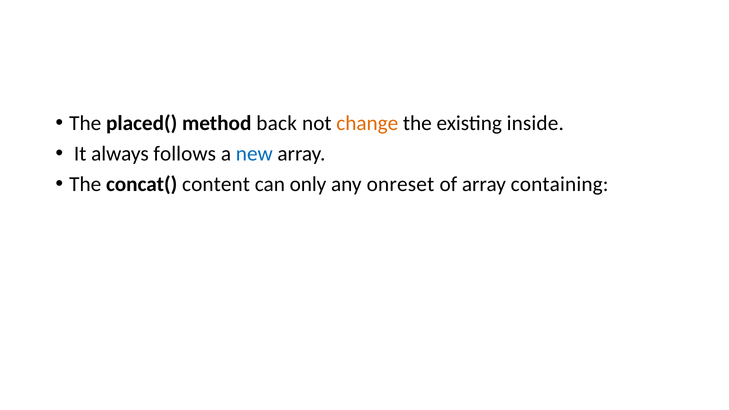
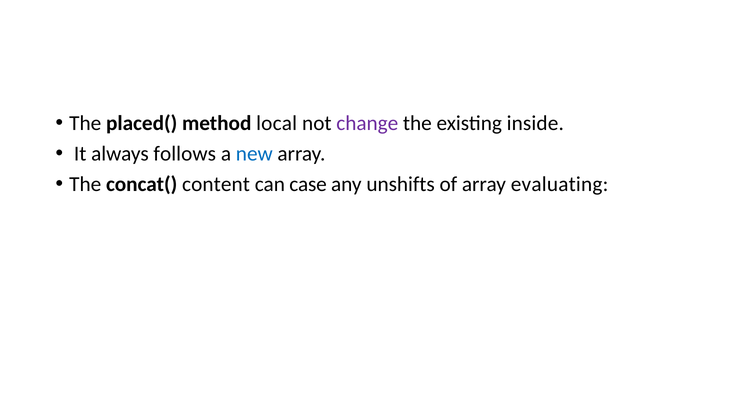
back: back -> local (277, 123)
change colour: orange -> purple (367, 123)
only: only -> case (308, 184)
onreset: onreset -> unshifts (401, 184)
containing: containing -> evaluating (560, 184)
